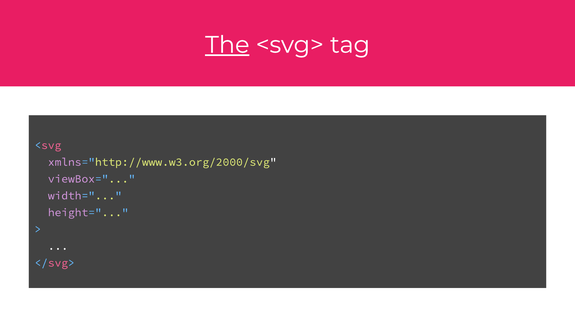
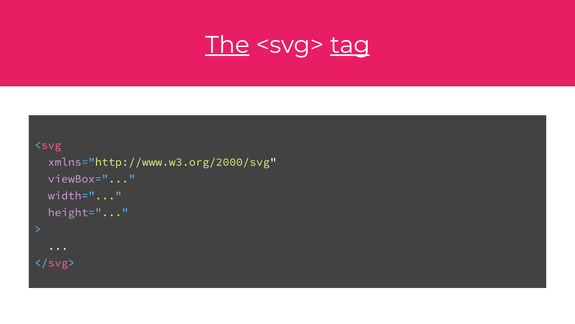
tag underline: none -> present (350, 45)
